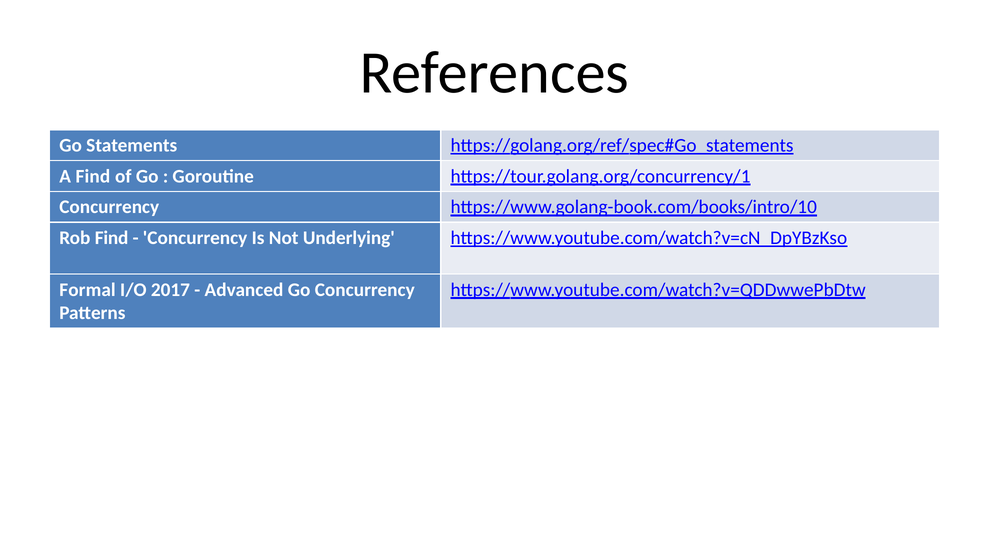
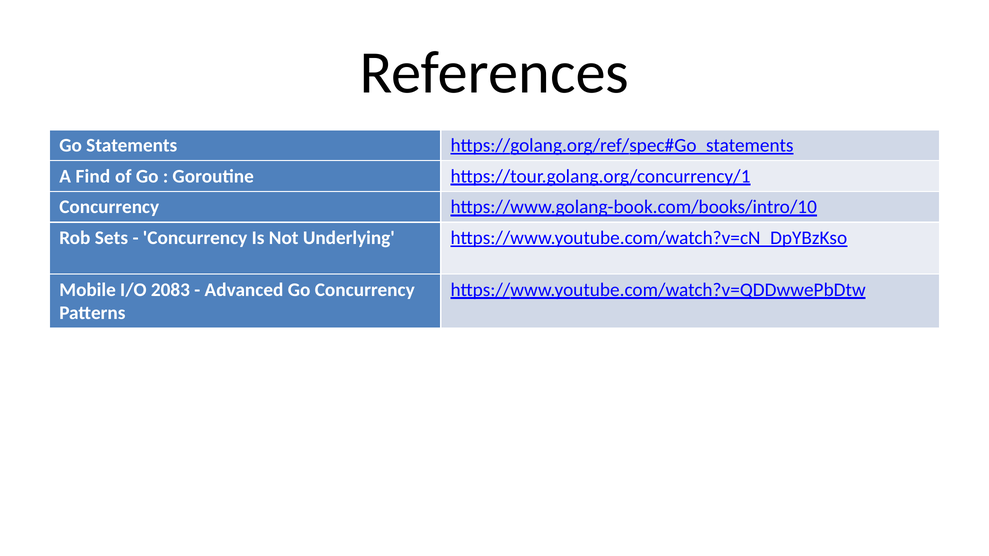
Rob Find: Find -> Sets (111, 238)
Formal: Formal -> Mobile (88, 290)
2017: 2017 -> 2083 (170, 290)
